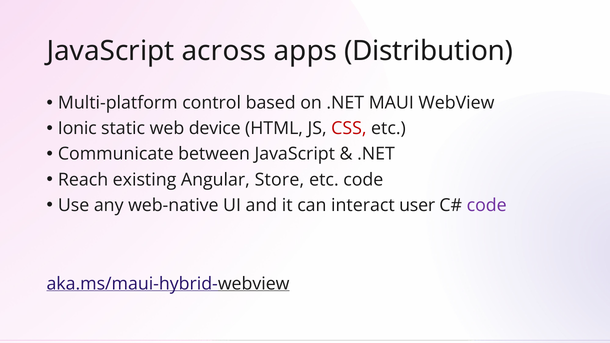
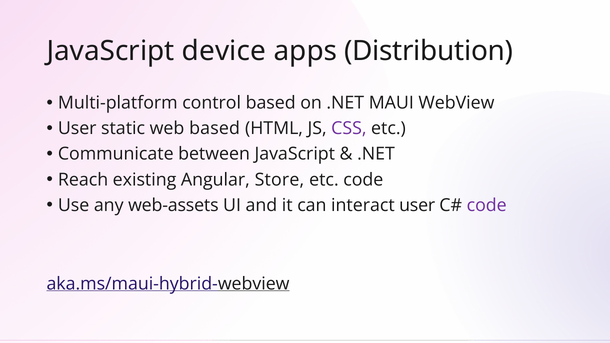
across: across -> device (224, 51)
Ionic: Ionic -> User (77, 129)
web device: device -> based (215, 129)
CSS colour: red -> purple (349, 129)
web-native: web-native -> web-assets (173, 205)
